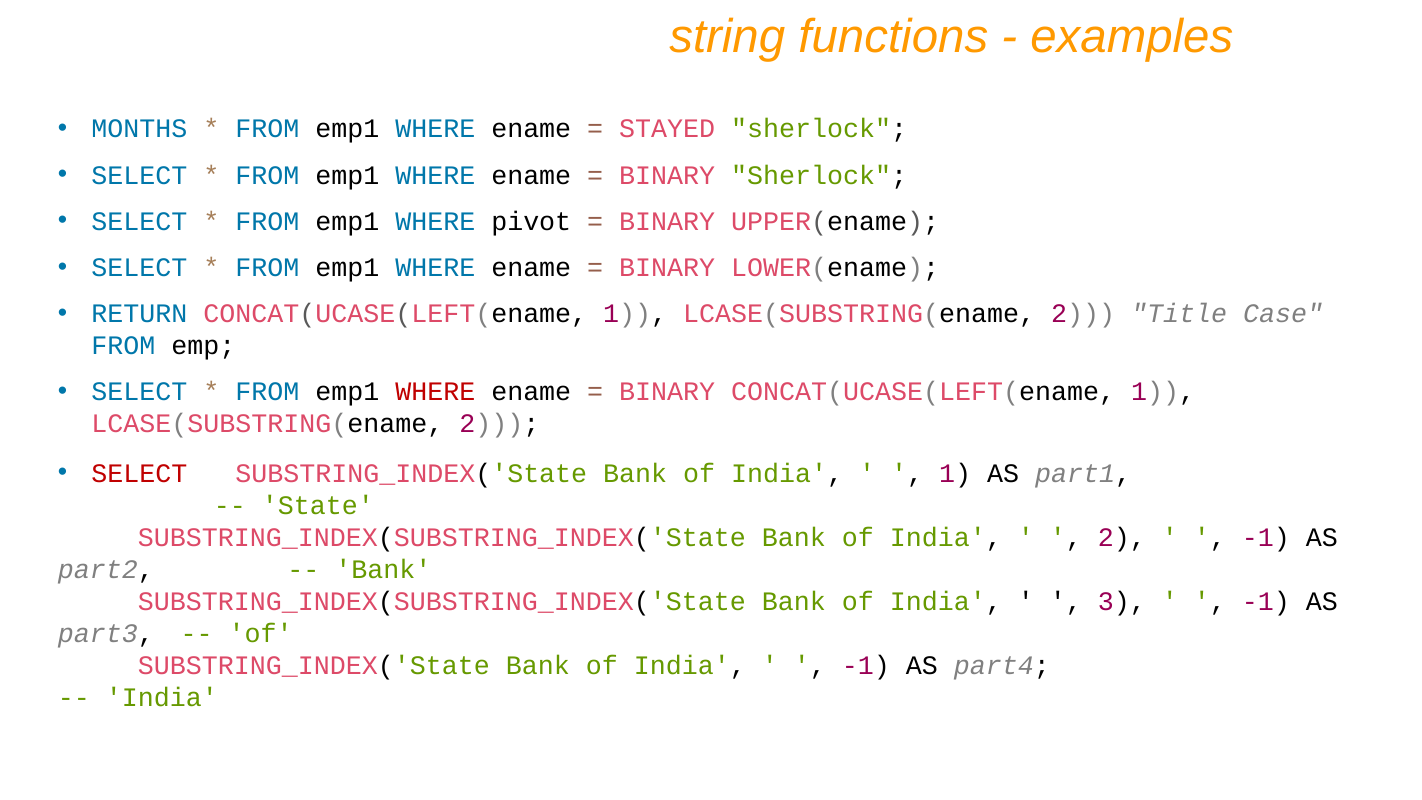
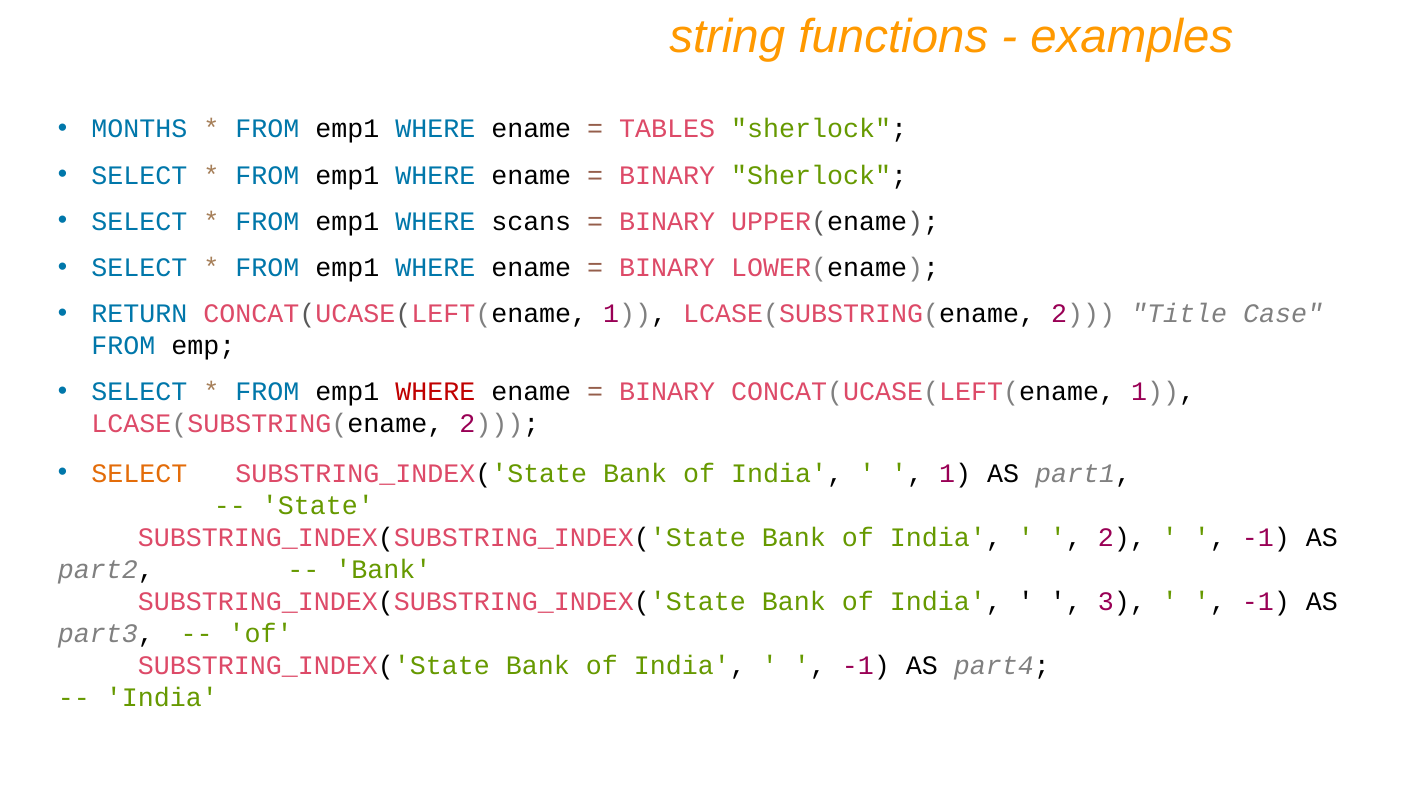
STAYED: STAYED -> TABLES (667, 129)
pivot: pivot -> scans (531, 221)
SELECT colour: red -> orange (139, 473)
